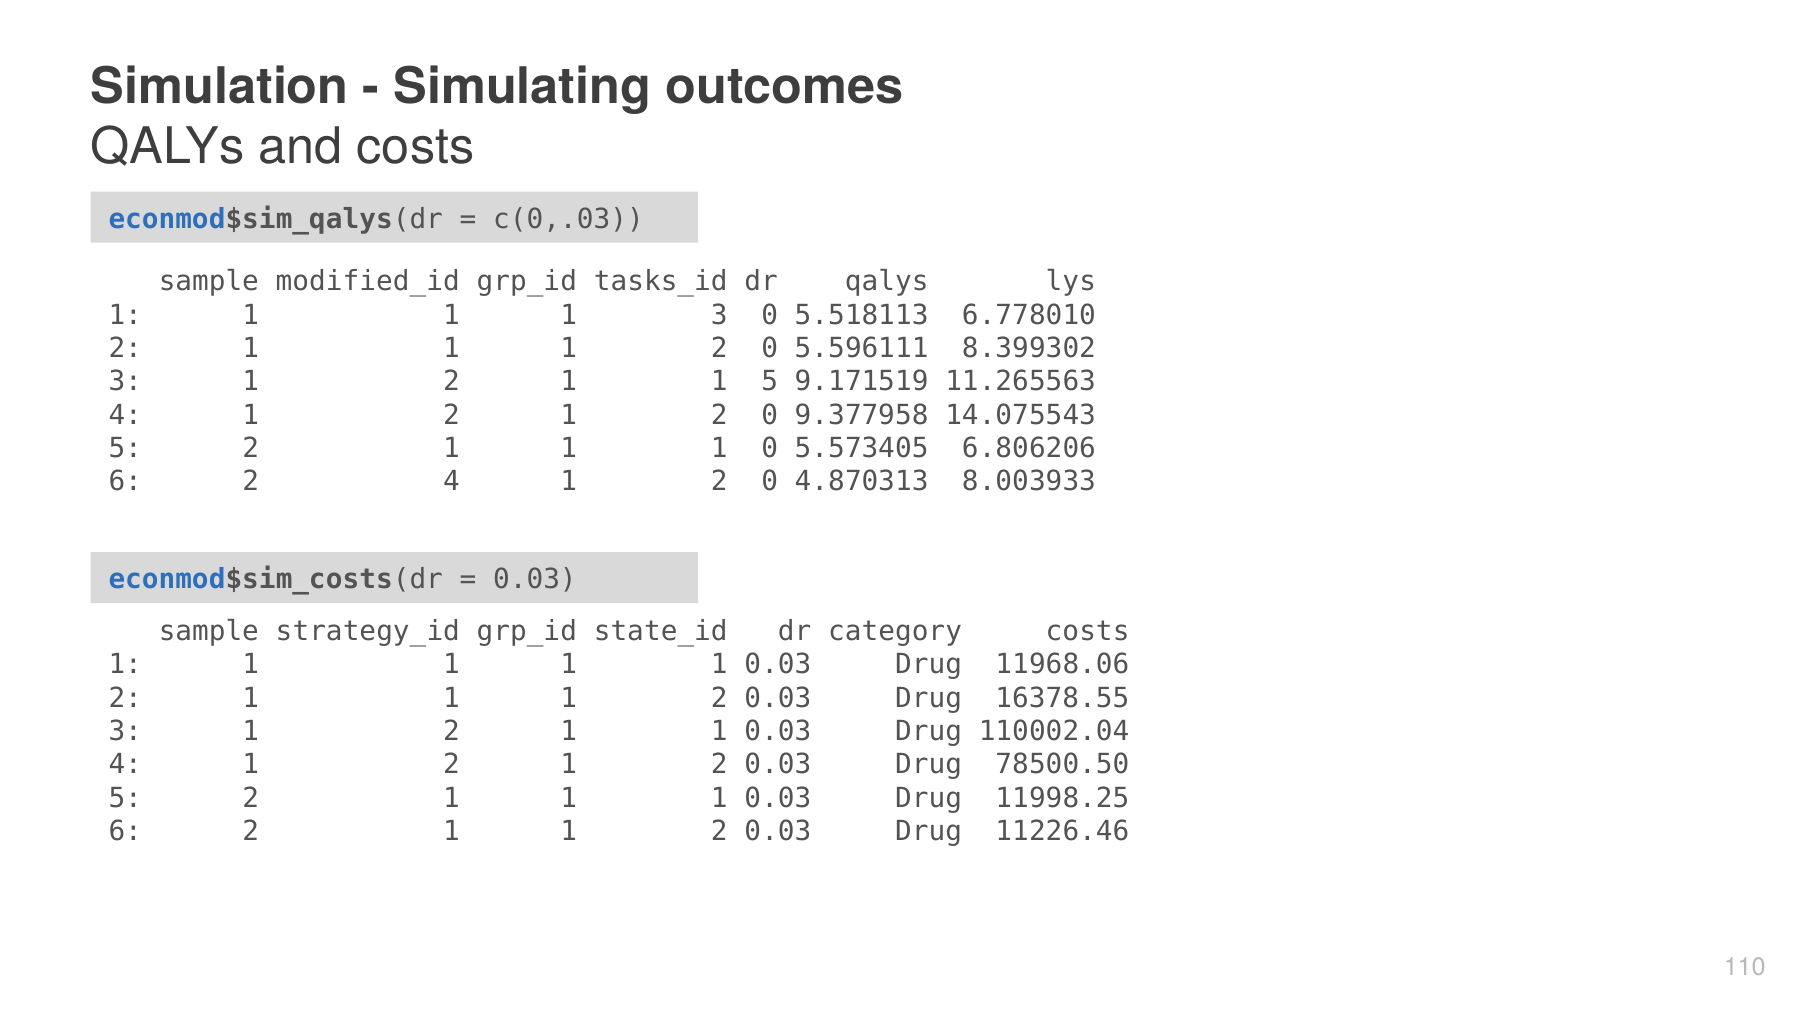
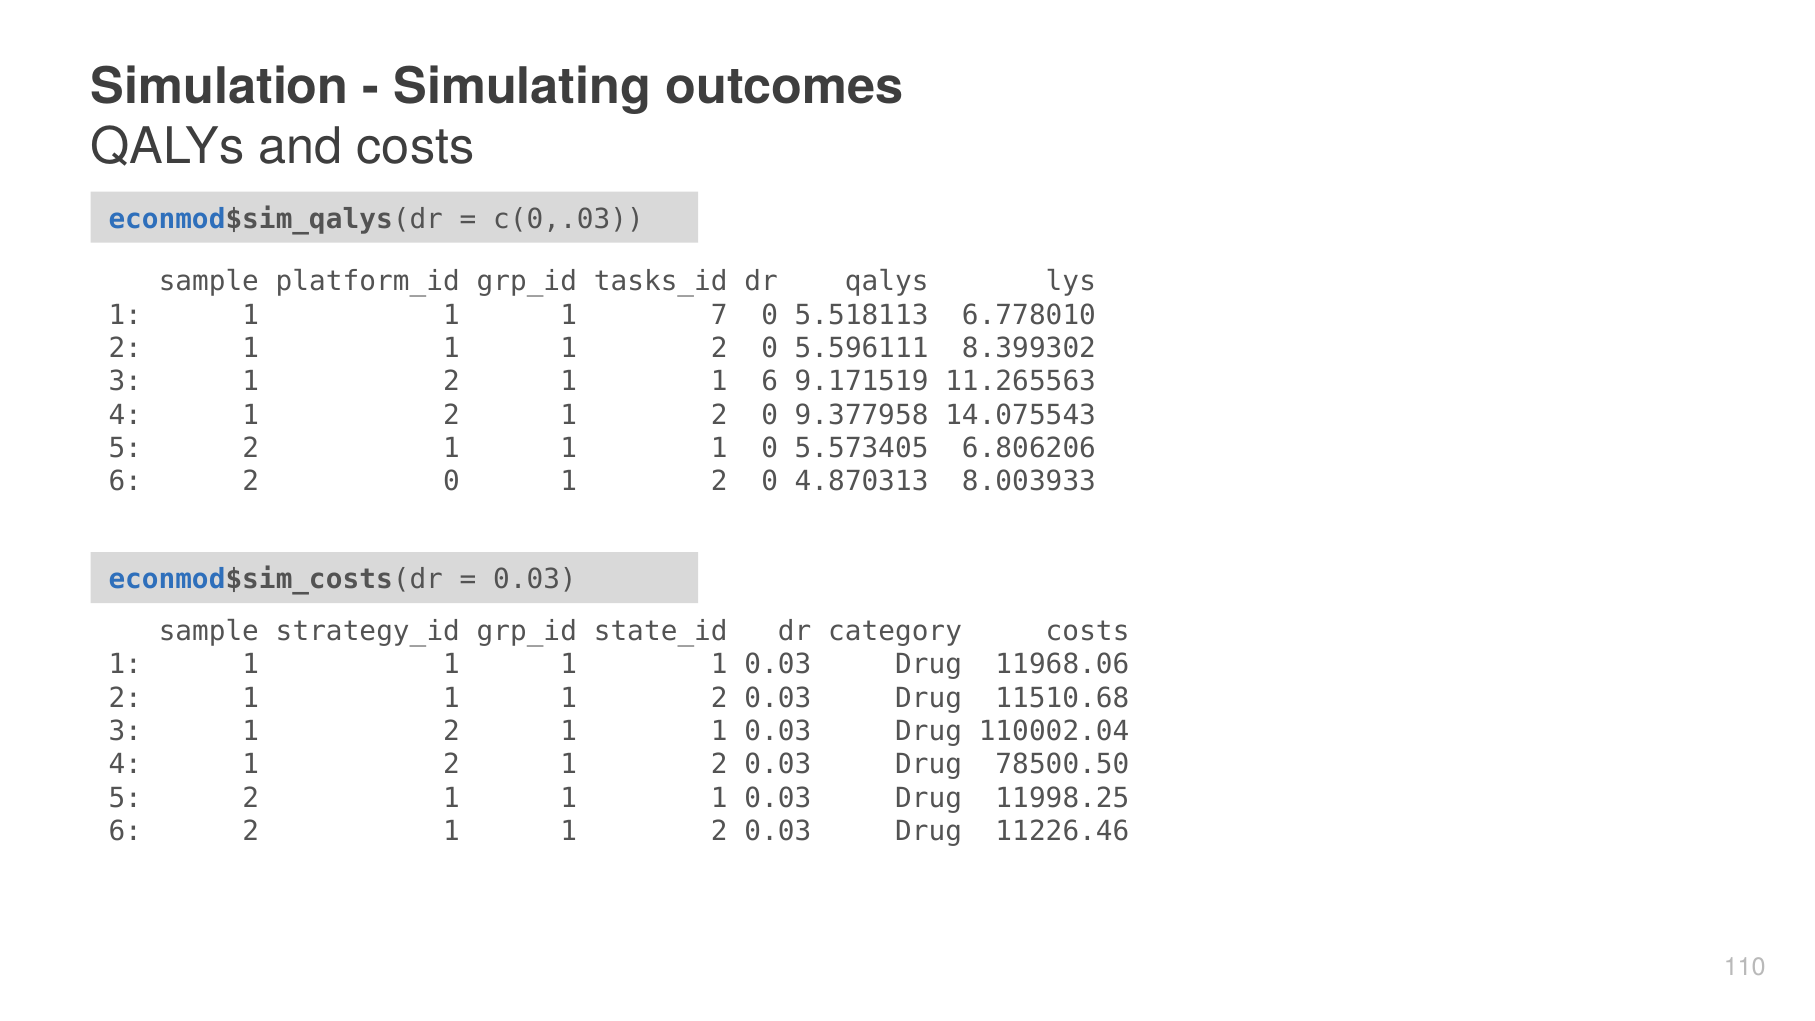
modified_id: modified_id -> platform_id (368, 282)
1 3: 3 -> 7 (719, 315)
1 5: 5 -> 6 (770, 382)
6 2 4: 4 -> 0 (451, 482)
16378.55: 16378.55 -> 11510.68 (1062, 698)
